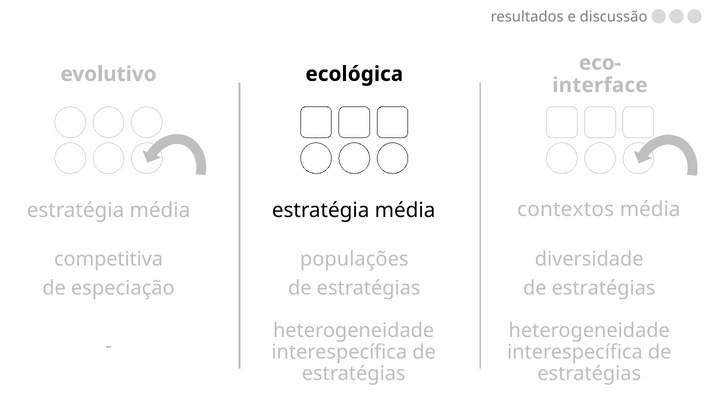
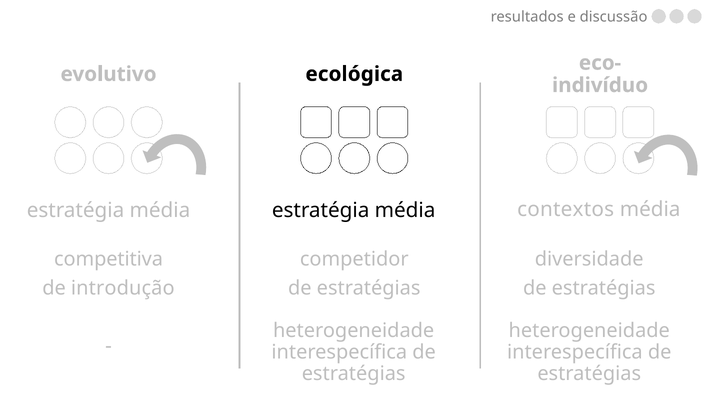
interface: interface -> indivíduo (600, 85)
populações: populações -> competidor (354, 259)
especiação: especiação -> introdução (123, 288)
